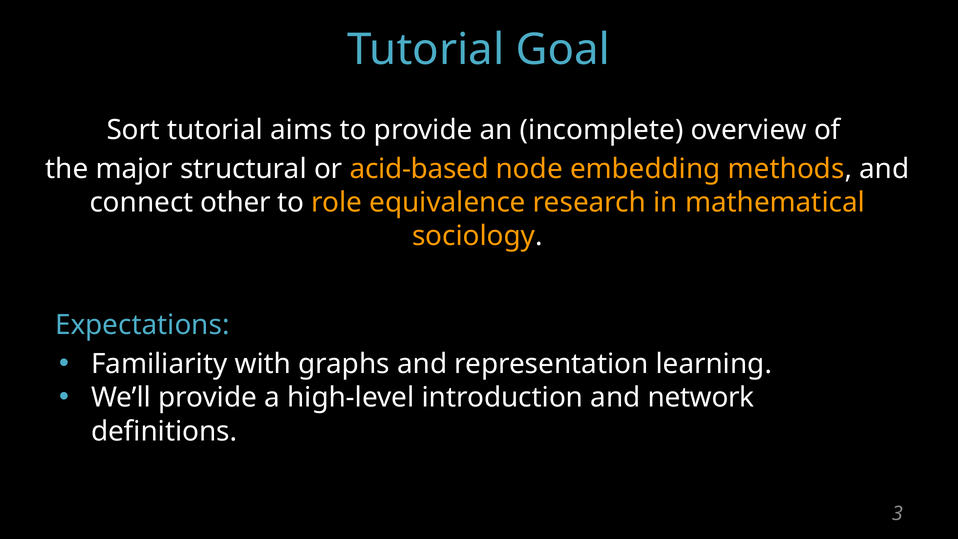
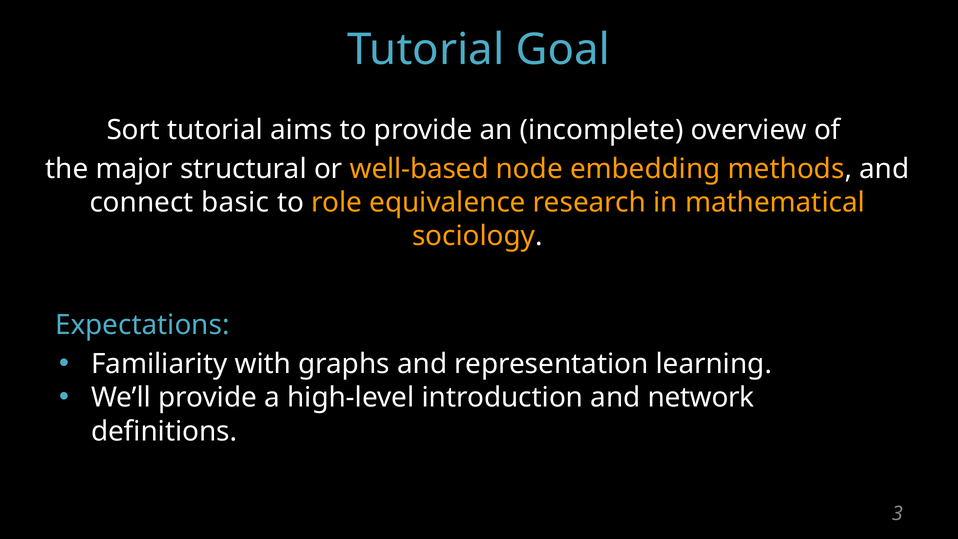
acid-based: acid-based -> well-based (419, 169)
other: other -> basic (235, 202)
